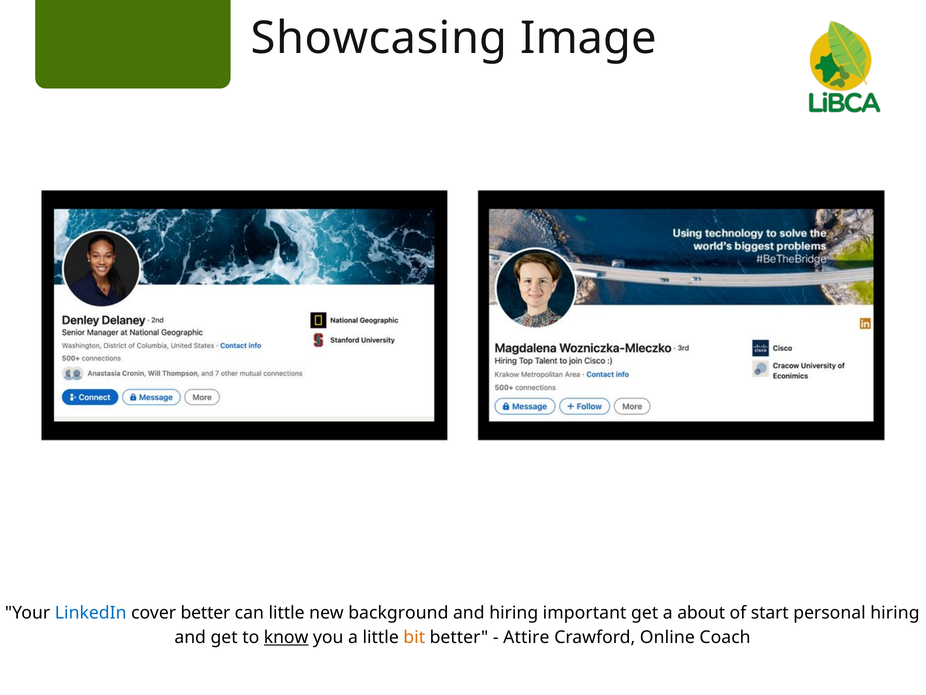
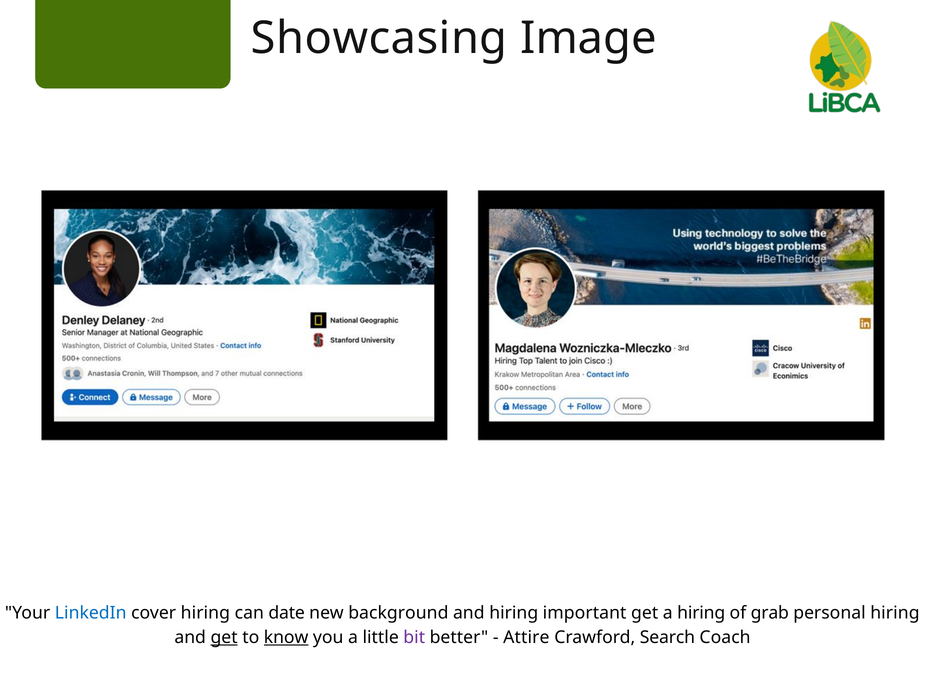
cover better: better -> hiring (205, 612)
can little: little -> date (287, 612)
a about: about -> hiring (701, 612)
start: start -> grab (770, 612)
get underline: none -> present (224, 637)
bit colour: orange -> purple (414, 637)
Online: Online -> Search (667, 637)
